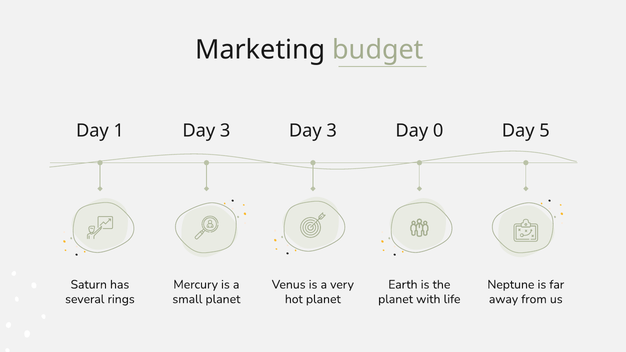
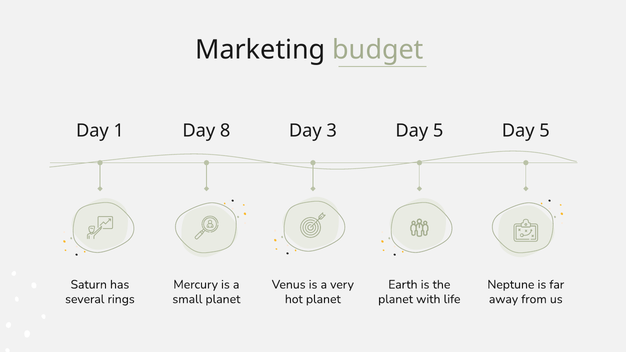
3: 3 -> 8 (225, 131)
3 Day 0: 0 -> 5 (438, 131)
